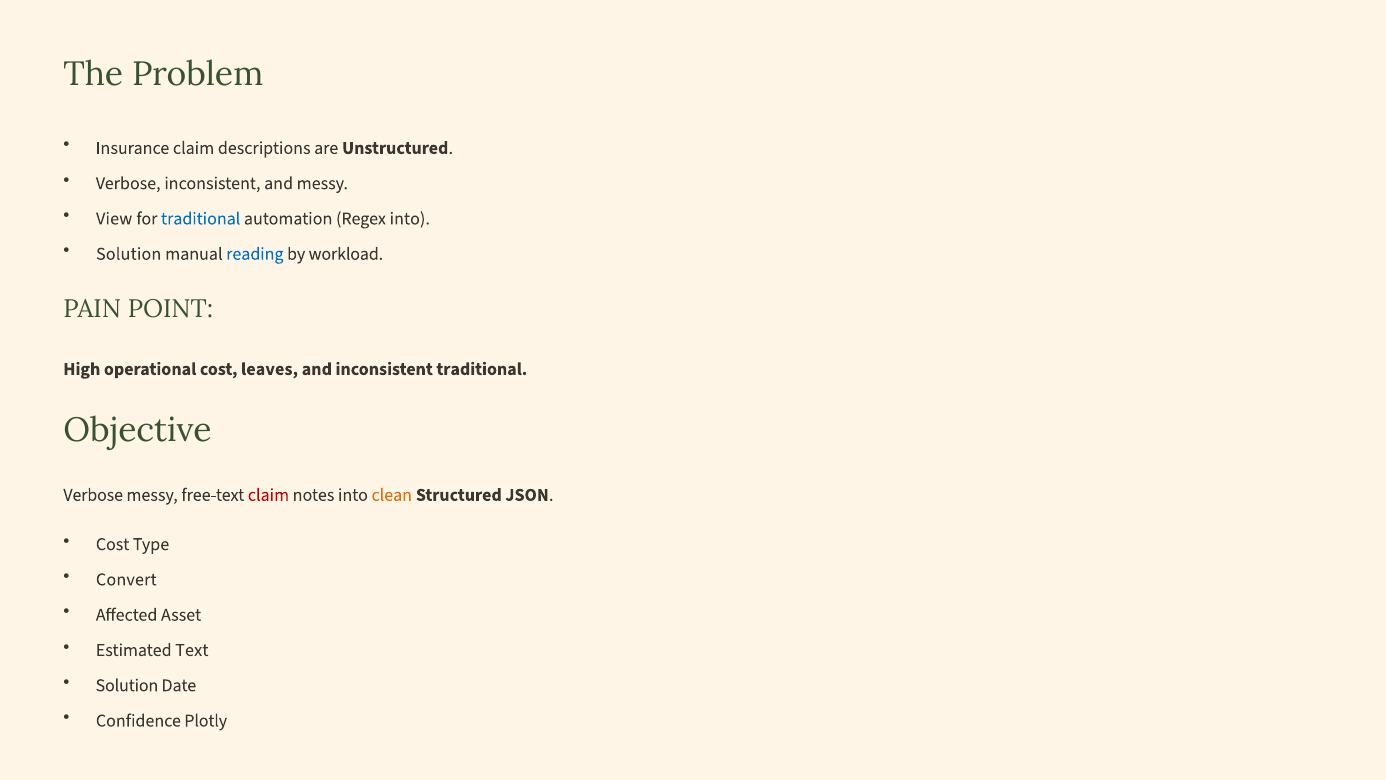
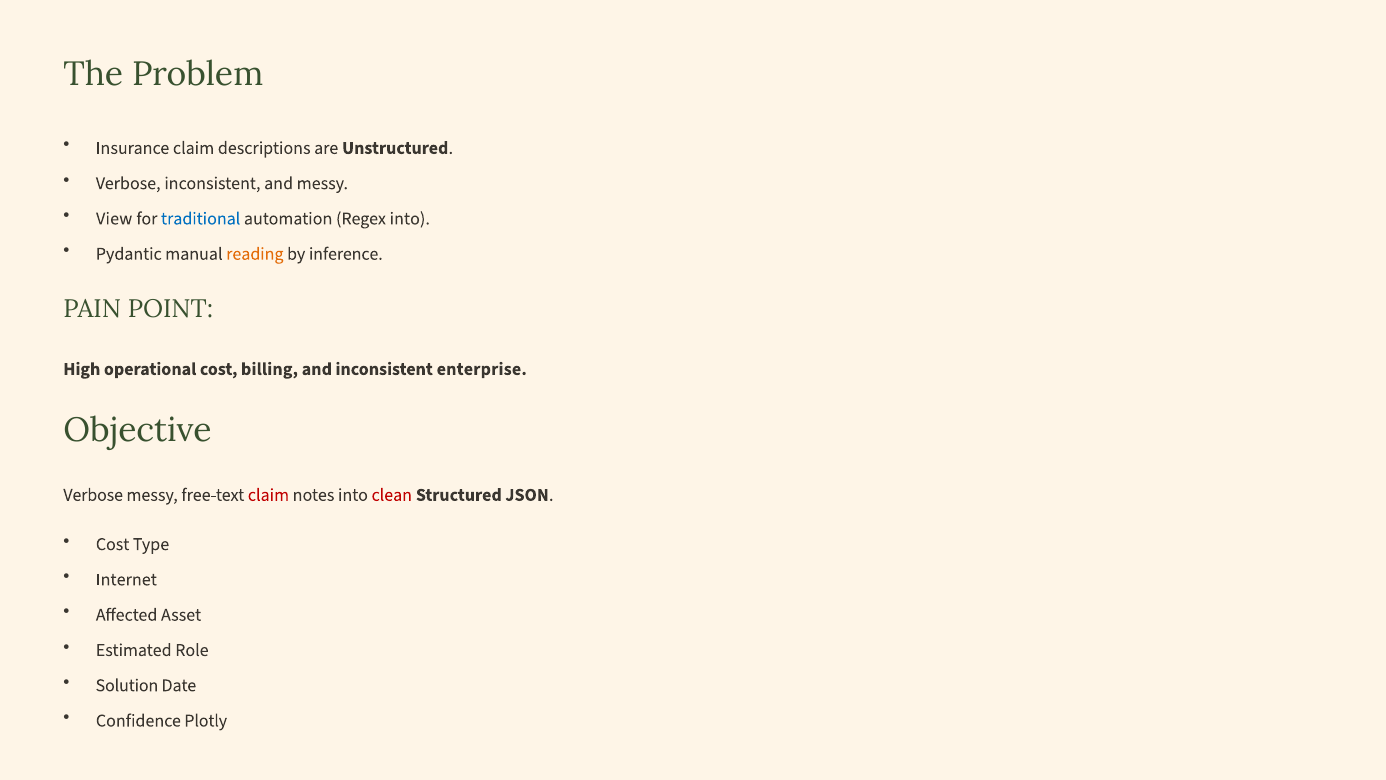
Solution: Solution -> Pydantic (129, 254)
reading colour: blue -> orange (255, 254)
workload: workload -> inference (346, 254)
leaves: leaves -> billing (270, 369)
inconsistent traditional: traditional -> enterprise (482, 369)
clean colour: orange -> red (392, 495)
Convert: Convert -> Internet (126, 579)
Text: Text -> Role (192, 650)
